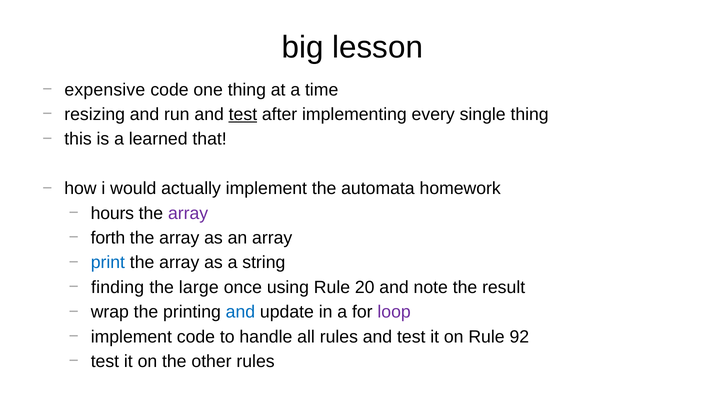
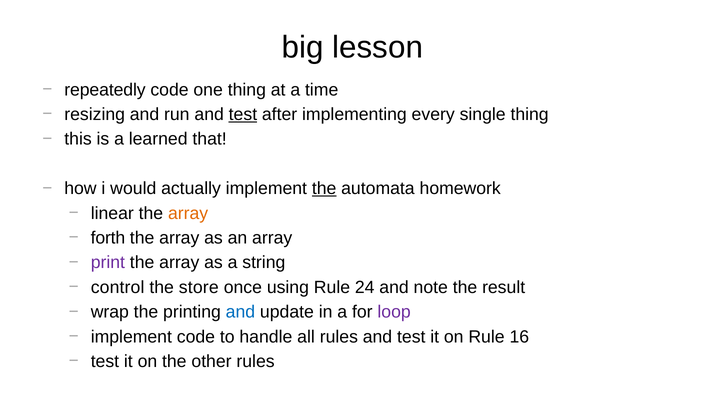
expensive: expensive -> repeatedly (105, 90)
the underline: none -> present (324, 188)
hours: hours -> linear (112, 213)
array colour: purple -> orange (188, 213)
print colour: blue -> purple (108, 262)
finding: finding -> control (118, 287)
large: large -> store (199, 287)
20: 20 -> 24 (365, 287)
92: 92 -> 16 (519, 336)
